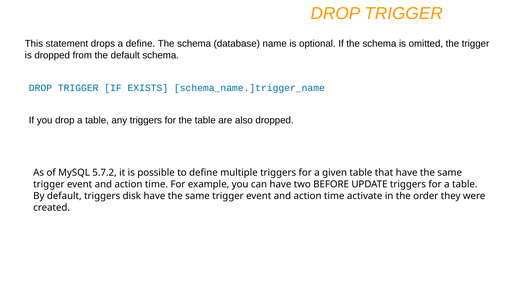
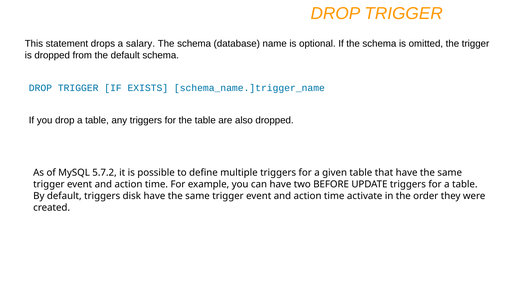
a define: define -> salary (140, 44)
